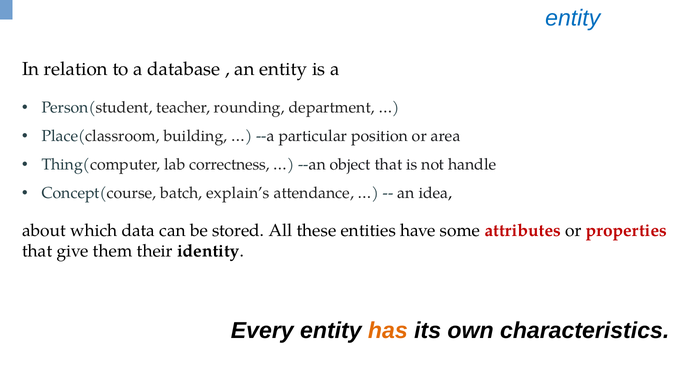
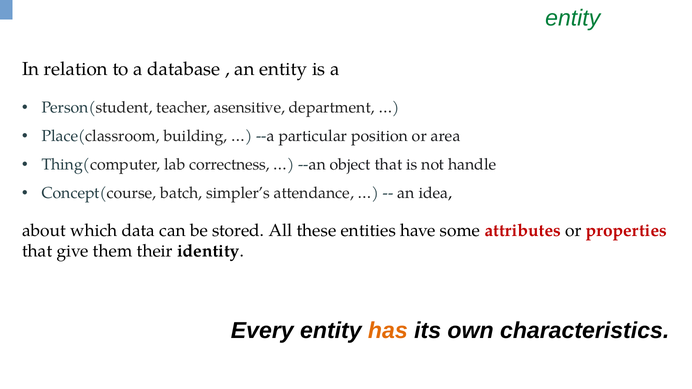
entity colour: blue -> green (573, 18)
rounding: rounding -> asensitive (249, 108)
explain’s: explain’s -> simpler’s (238, 193)
